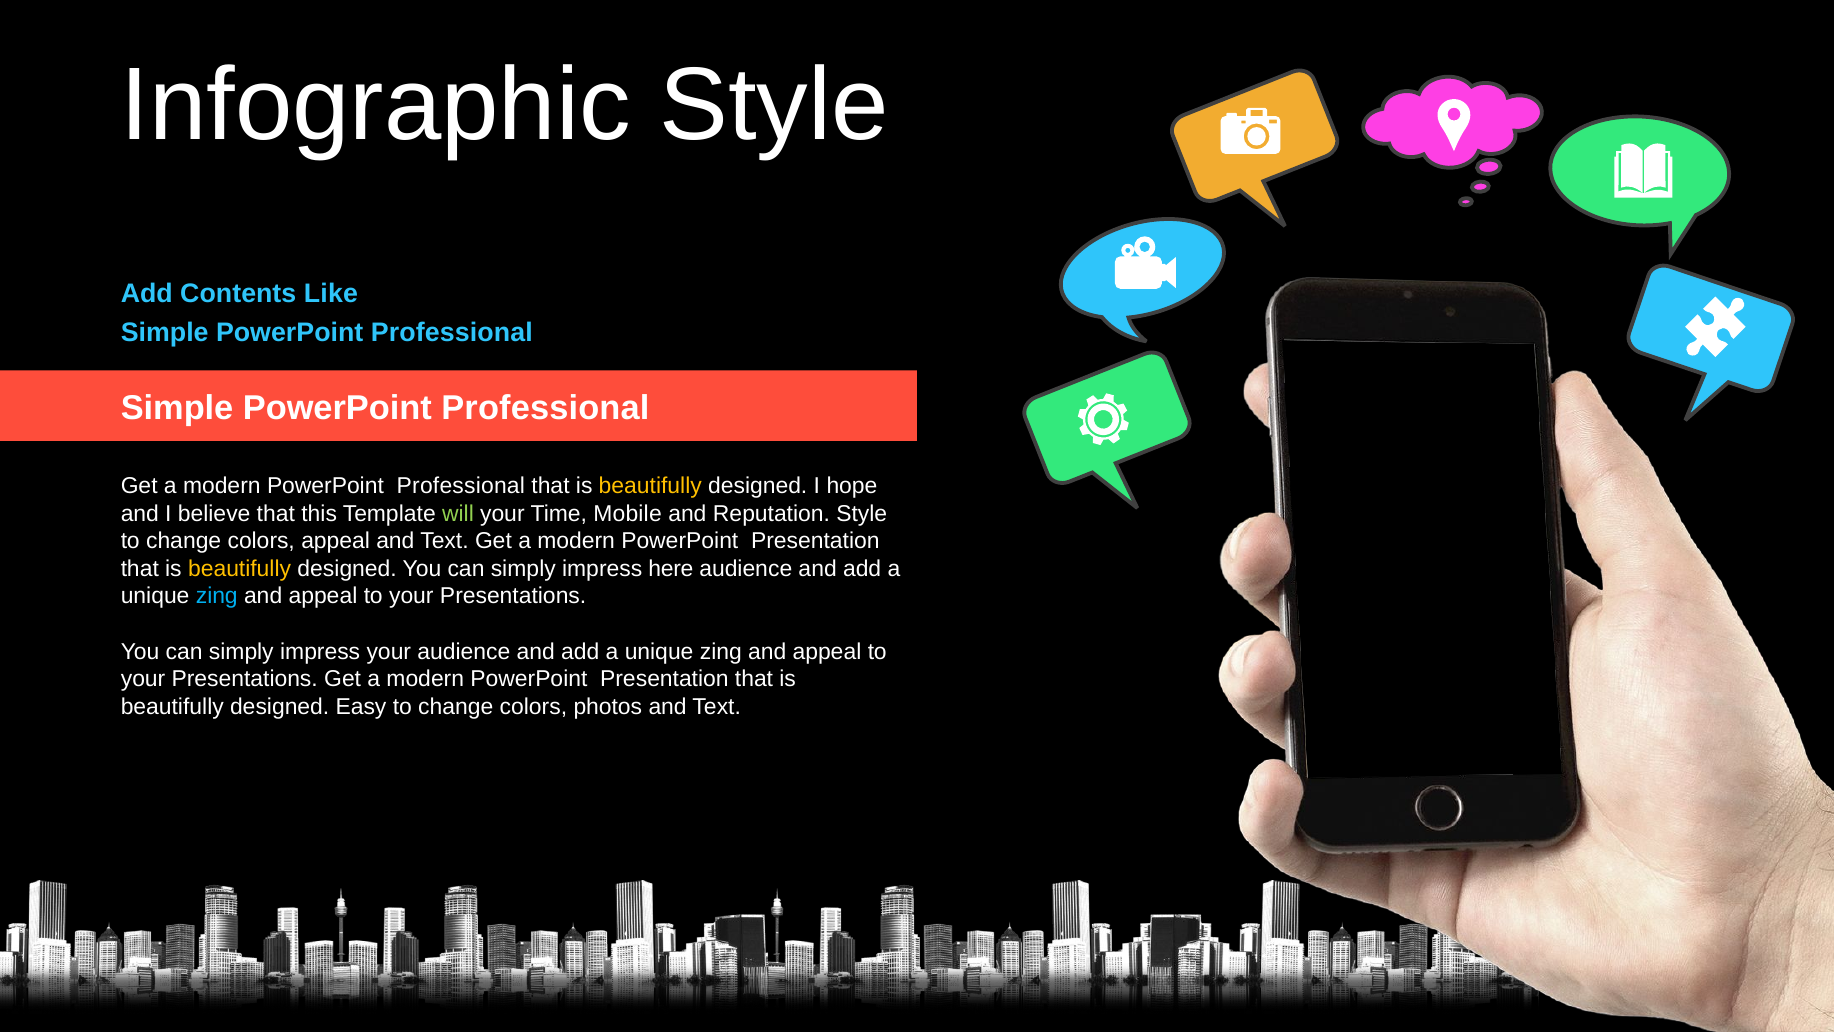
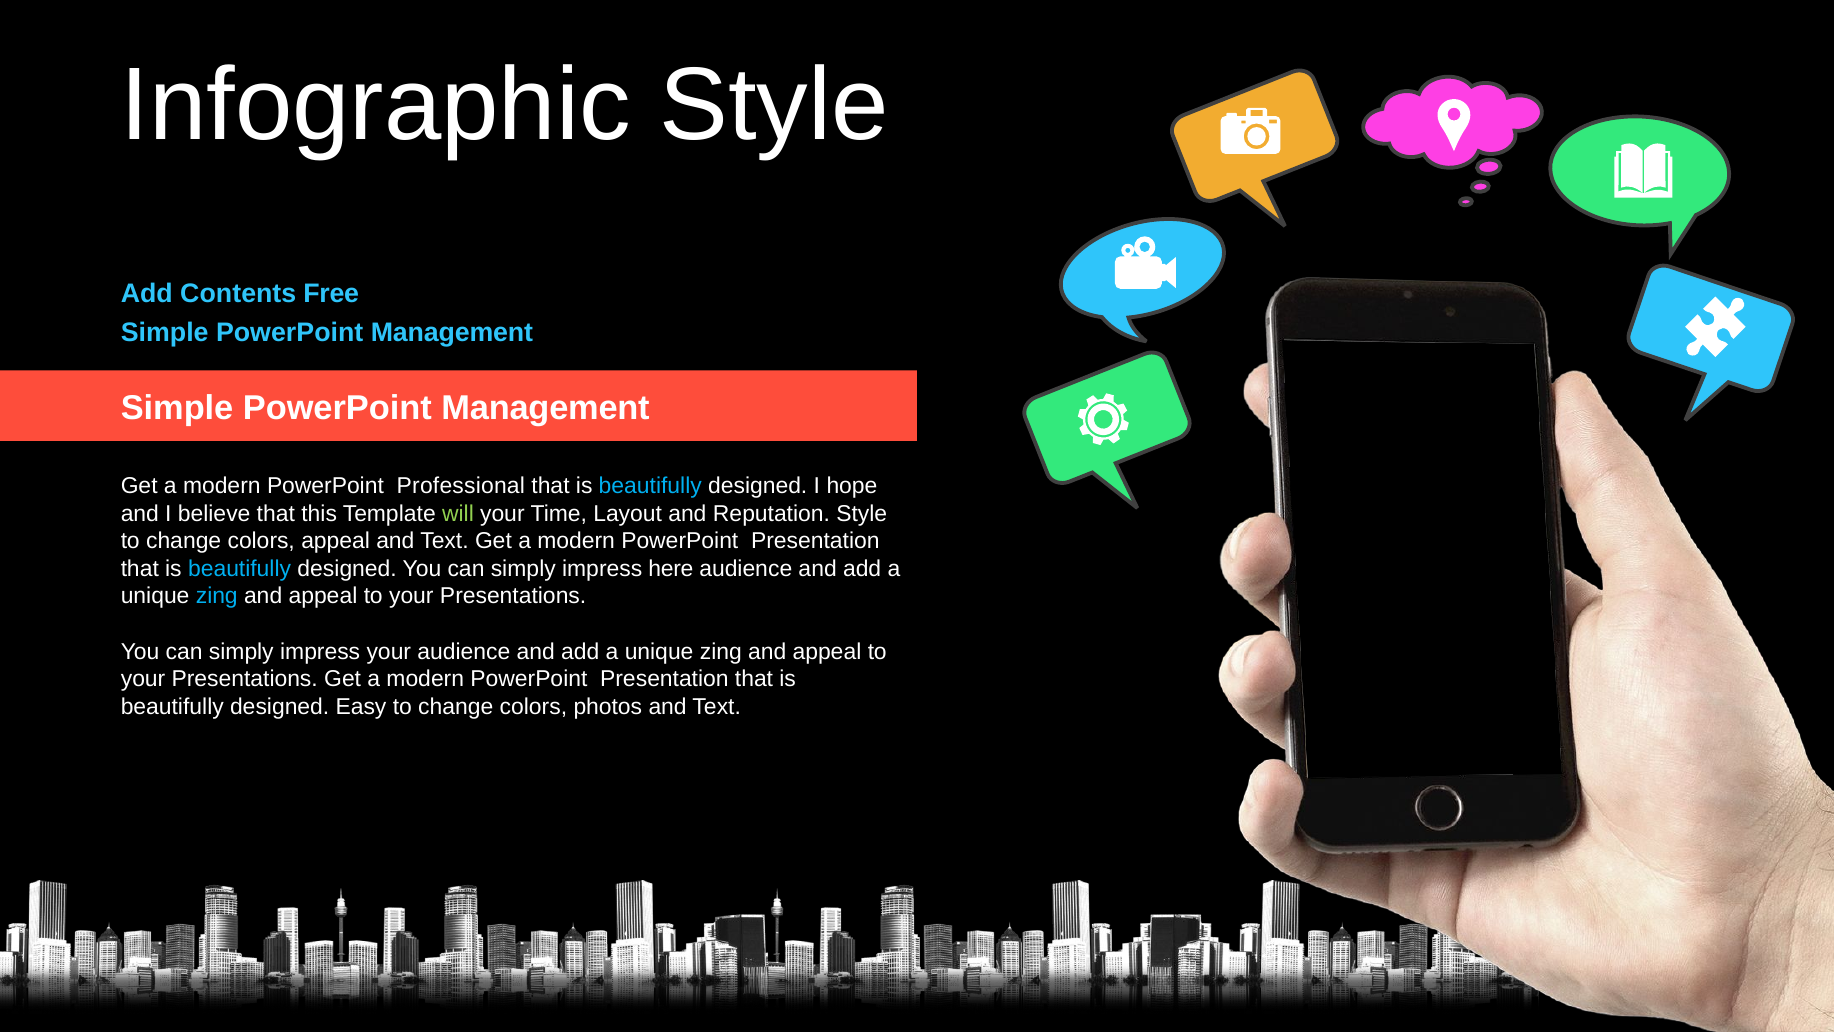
Like: Like -> Free (331, 294)
Professional: Professional -> Management (452, 333)
Professional: Professional -> Management (546, 408)
beautifully colour: yellow -> light blue (650, 486)
Mobile: Mobile -> Layout (628, 514)
beautifully colour: yellow -> light blue (240, 569)
